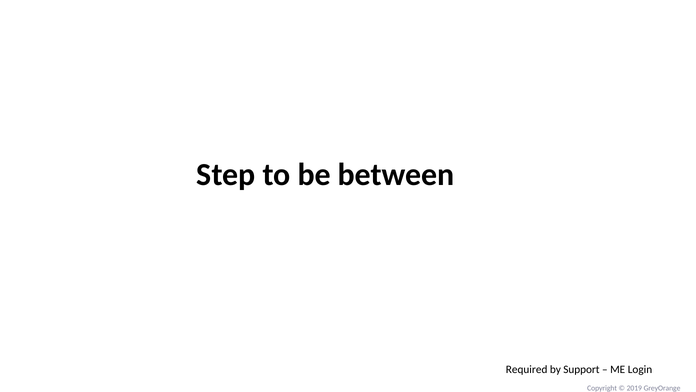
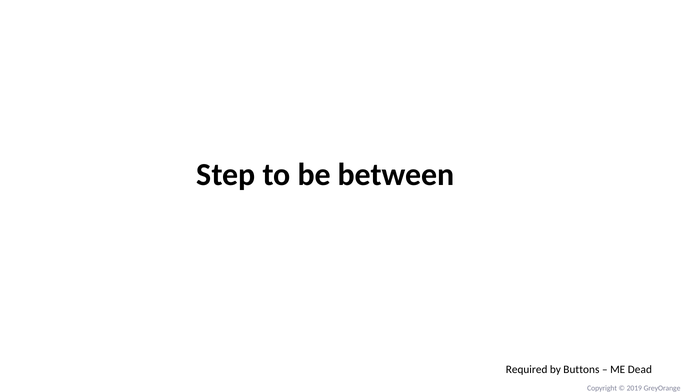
Support: Support -> Buttons (581, 369)
Login: Login -> Dead (640, 369)
